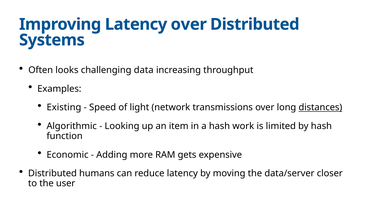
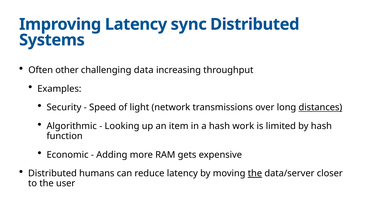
Latency over: over -> sync (189, 24)
looks: looks -> other (67, 70)
Existing: Existing -> Security (64, 108)
the underline: none -> present (255, 173)
